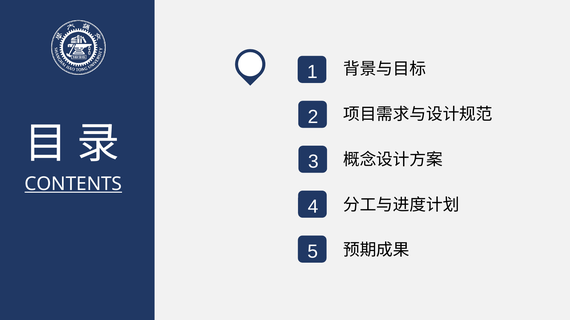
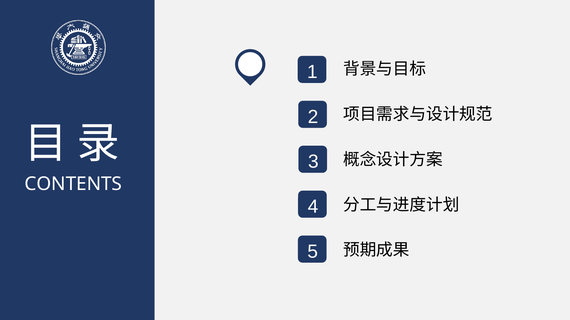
CONTENTS underline: present -> none (73, 184)
